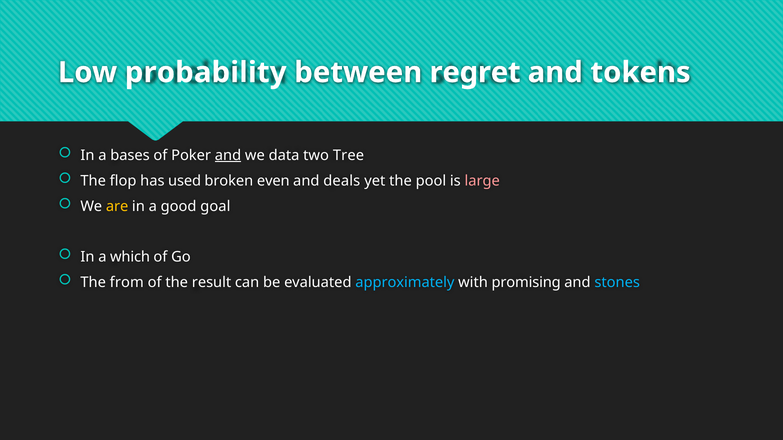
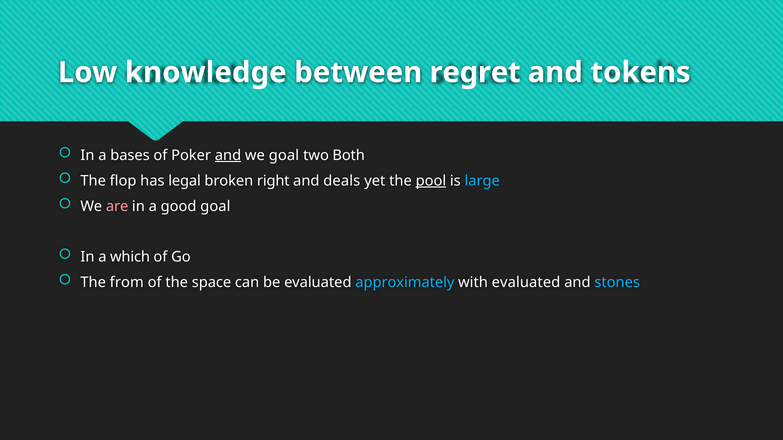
probability: probability -> knowledge (206, 73)
we data: data -> goal (284, 155)
Tree: Tree -> Both (349, 155)
used: used -> legal (185, 181)
even: even -> right (273, 181)
pool underline: none -> present (431, 181)
large colour: pink -> light blue (482, 181)
are colour: yellow -> pink (117, 206)
result: result -> space (212, 283)
with promising: promising -> evaluated (526, 283)
